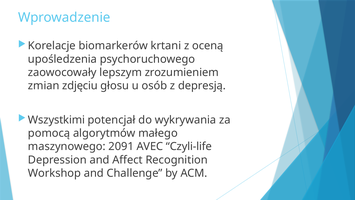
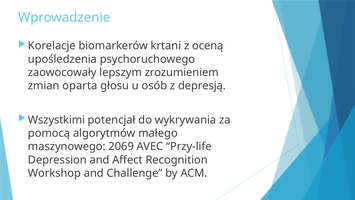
zdjęciu: zdjęciu -> oparta (80, 86)
2091: 2091 -> 2069 (121, 146)
Czyli-life: Czyli-life -> Przy-life (189, 146)
